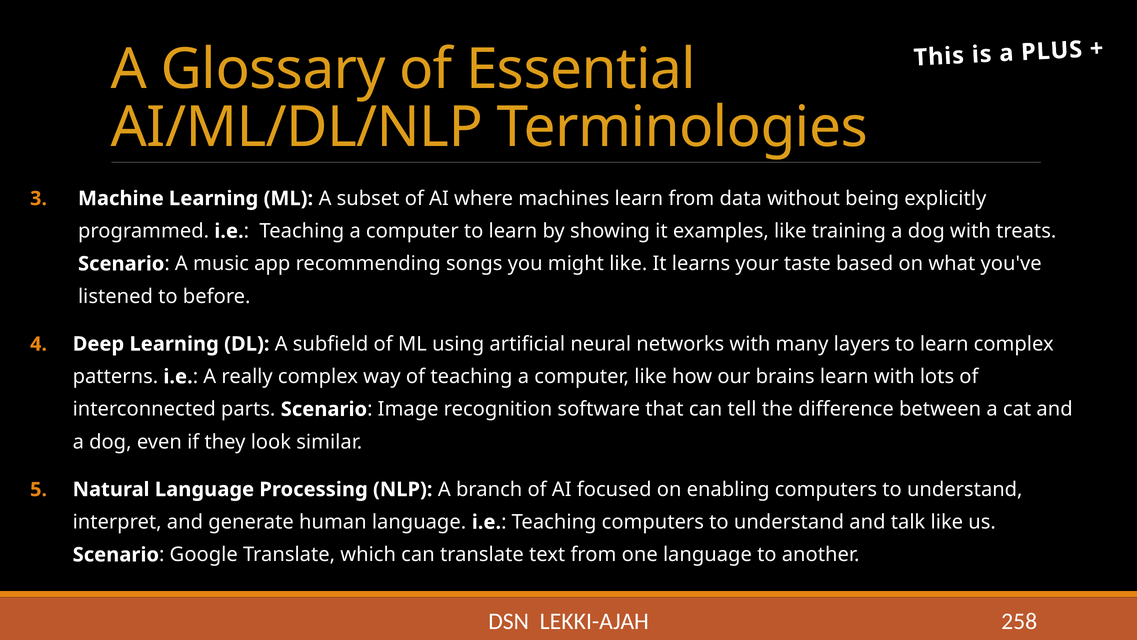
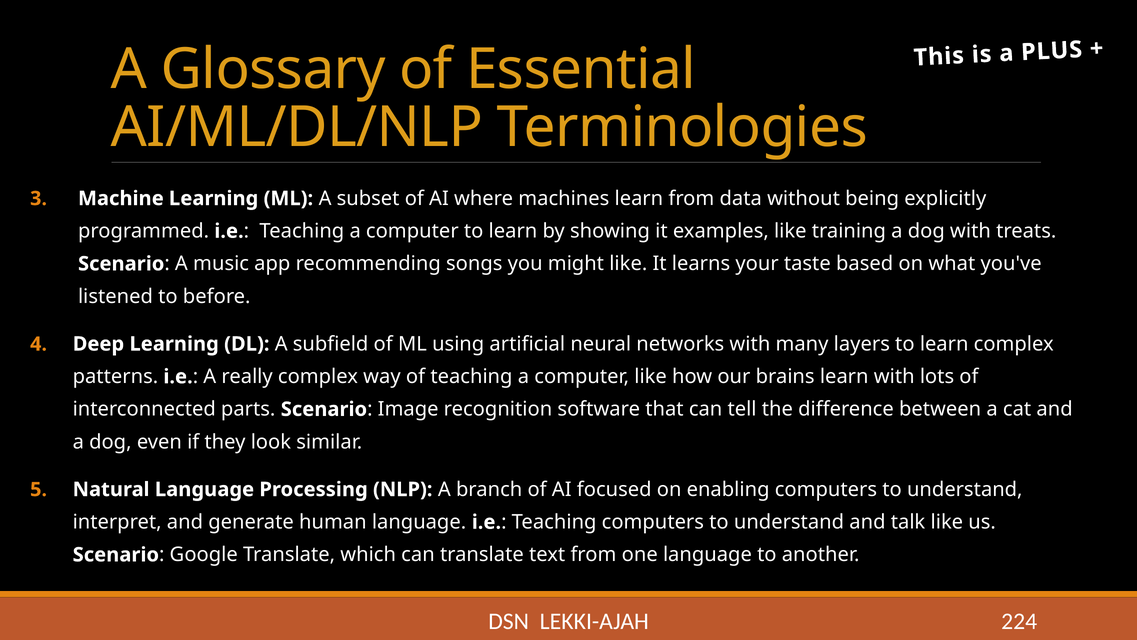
258: 258 -> 224 (1019, 621)
